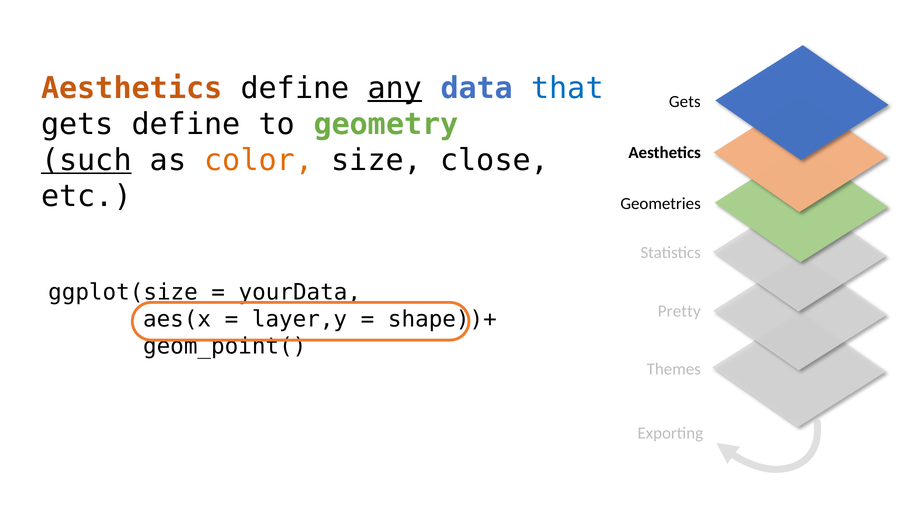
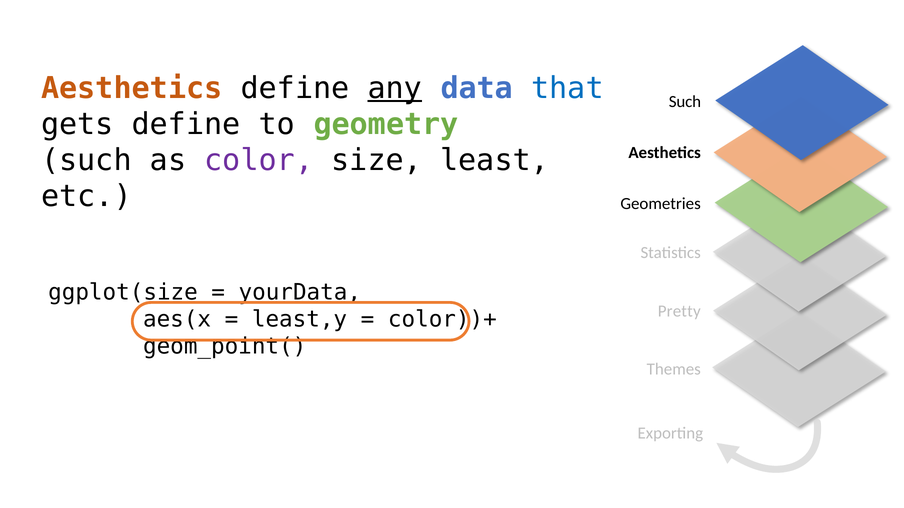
Gets: Gets -> Such (685, 102)
such underline: present -> none (86, 161)
color colour: orange -> purple (259, 161)
close: close -> least (495, 161)
layer,y: layer,y -> least,y (300, 320)
shape))+: shape))+ -> color))+ (442, 320)
